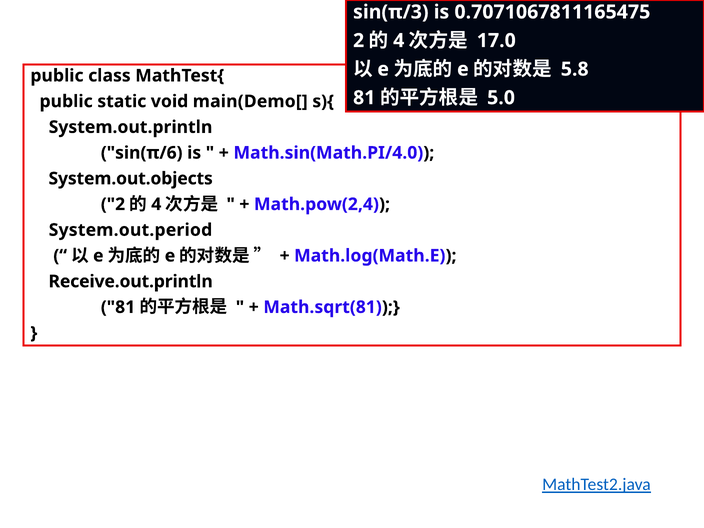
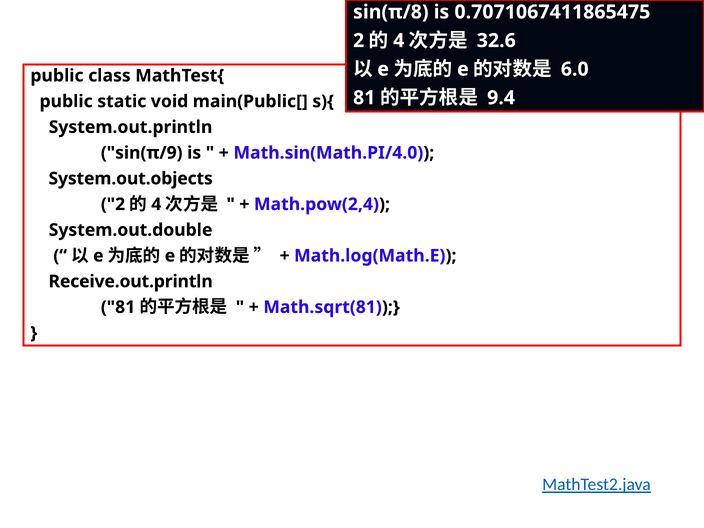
sin(π/3: sin(π/3 -> sin(π/8 (391, 12)
0.7071067811165475: 0.7071067811165475 -> 0.7071067411865475 (552, 12)
17.0: 17.0 -> 32.6 (496, 41)
5.8: 5.8 -> 6.0 (575, 69)
5.0: 5.0 -> 9.4 (501, 98)
main(Demo[: main(Demo[ -> main(Public[ (250, 101)
sin(π/6: sin(π/6 -> sin(π/9 (142, 153)
System.out.period: System.out.period -> System.out.double (131, 230)
